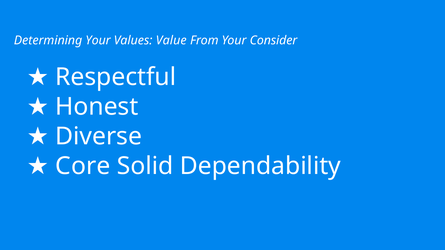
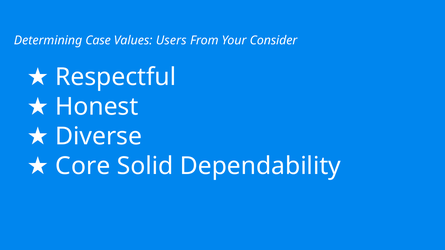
Determining Your: Your -> Case (98, 40)
Value: Value -> Users (171, 40)
